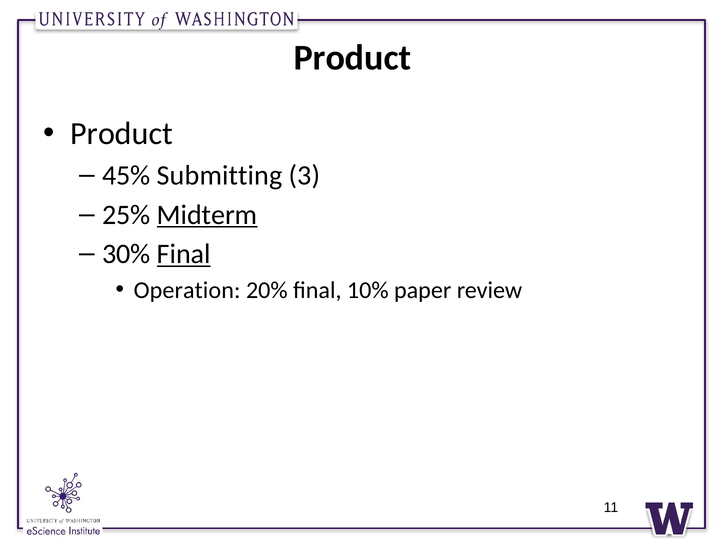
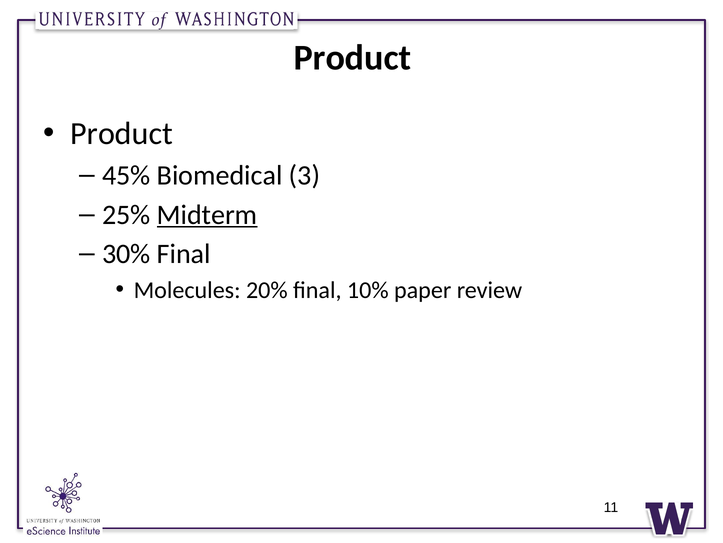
Submitting: Submitting -> Biomedical (220, 175)
Final underline: present -> none (184, 254)
Operation: Operation -> Molecules (187, 290)
